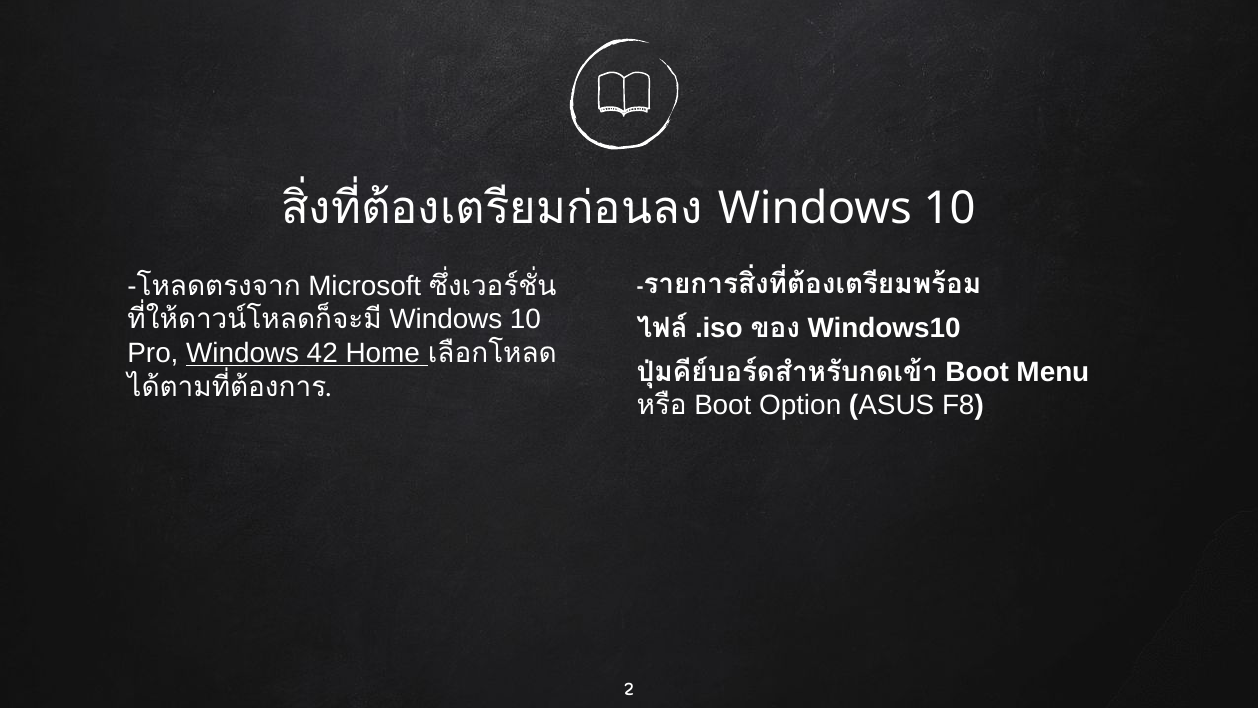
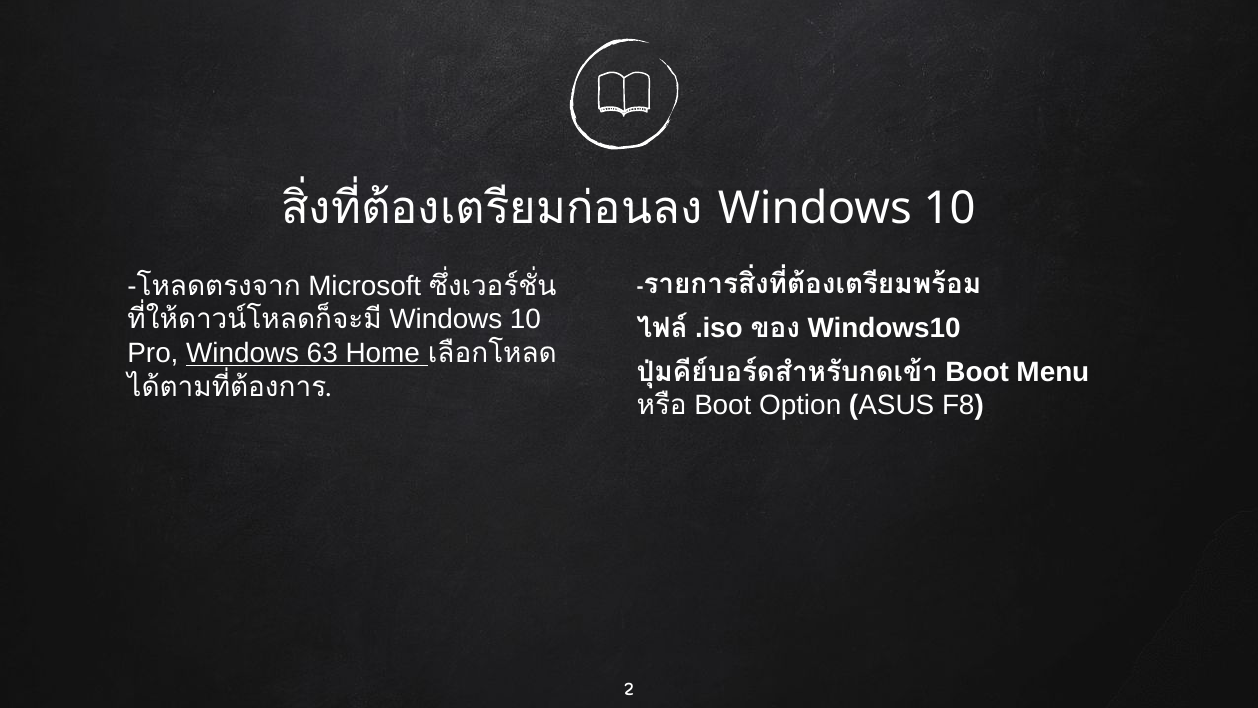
42: 42 -> 63 (322, 353)
